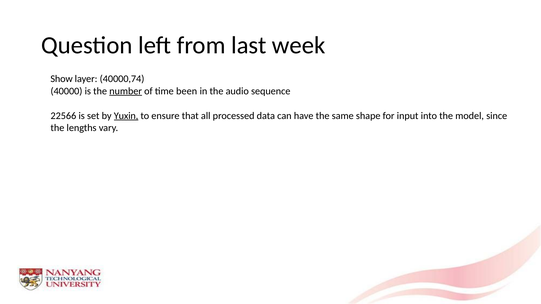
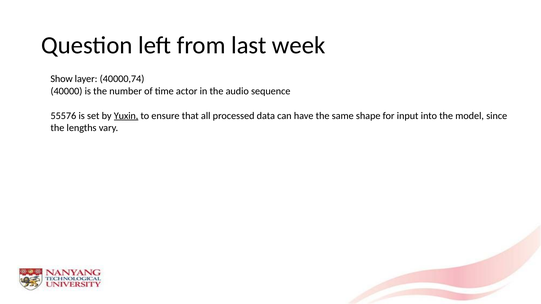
number underline: present -> none (126, 91)
been: been -> actor (187, 91)
22566: 22566 -> 55576 (63, 116)
